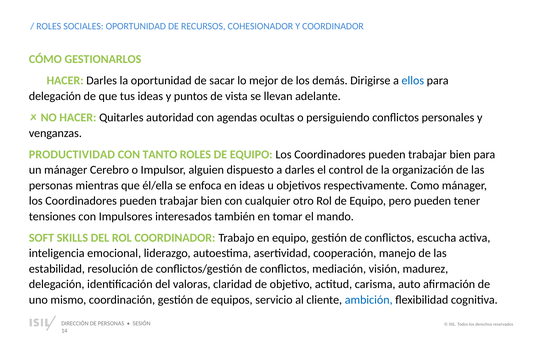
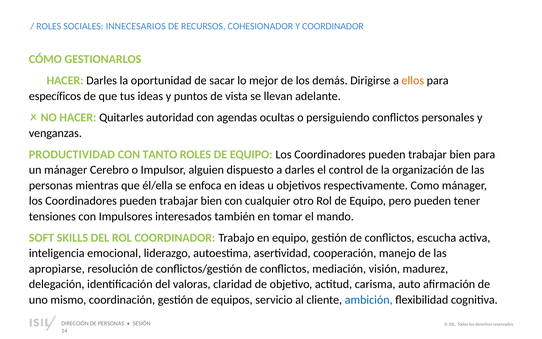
SOCIALES OPORTUNIDAD: OPORTUNIDAD -> INNECESARIOS (136, 26)
ellos colour: blue -> orange (413, 81)
delegación: delegación -> específicos (55, 96)
estabilidad: estabilidad -> apropiarse (57, 269)
